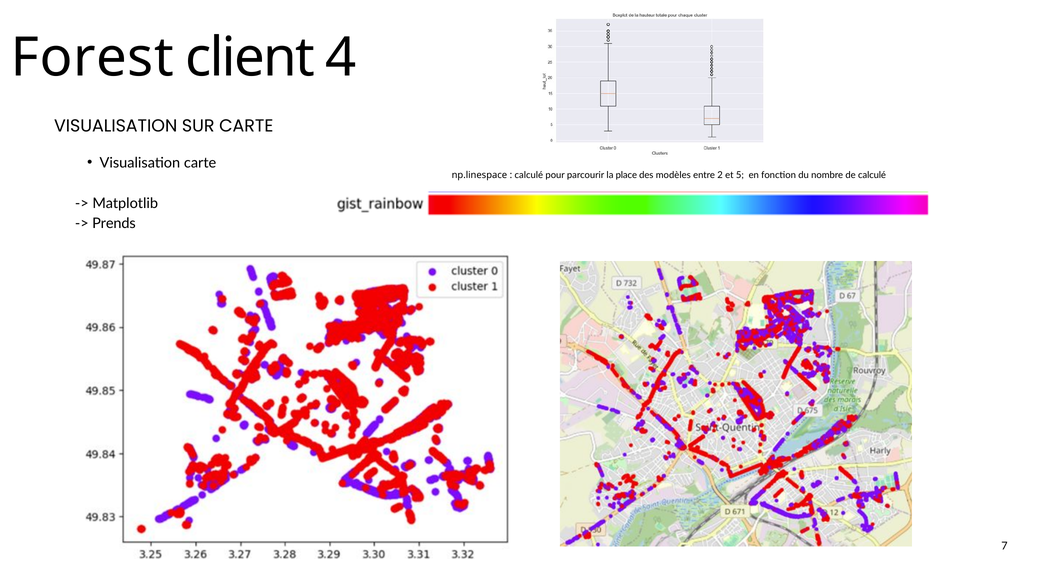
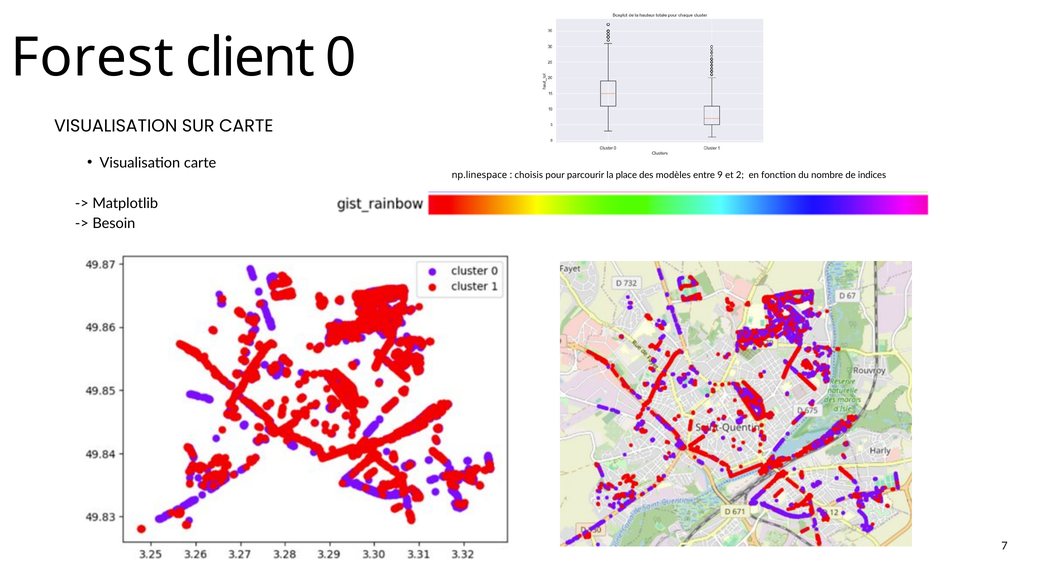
4: 4 -> 0 (341, 58)
calculé: calculé -> choisis (529, 175)
2: 2 -> 9 (720, 175)
5: 5 -> 2 (740, 175)
de calculé: calculé -> indices (872, 175)
Prends: Prends -> Besoin (114, 224)
